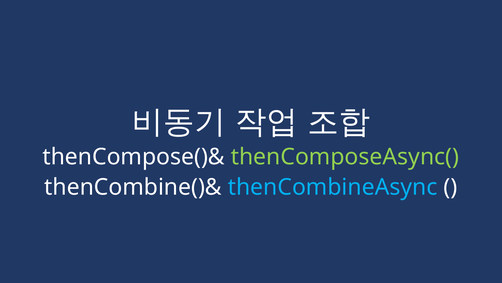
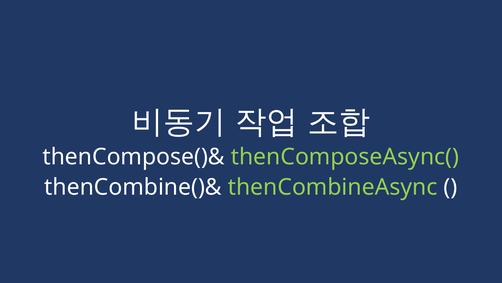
thenCombineAsync colour: light blue -> light green (333, 187)
